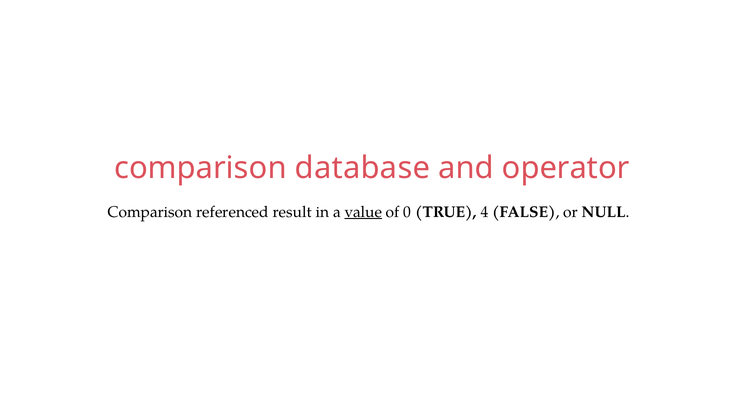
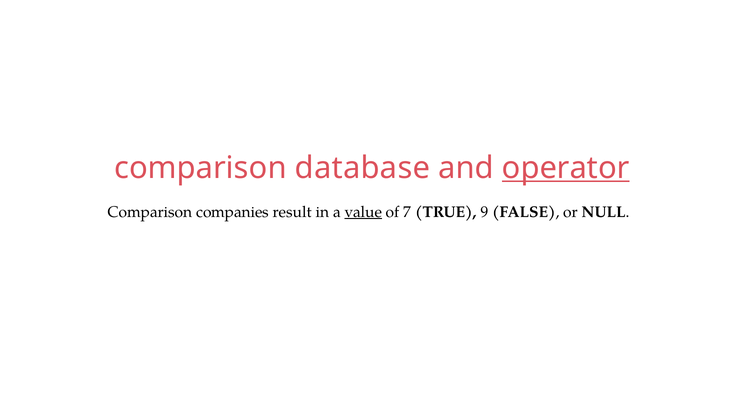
operator underline: none -> present (566, 168)
referenced: referenced -> companies (233, 212)
0: 0 -> 7 (407, 212)
4: 4 -> 9 (485, 212)
